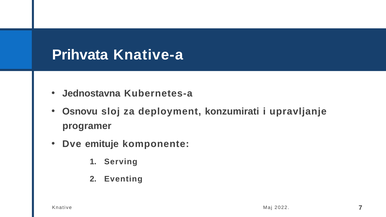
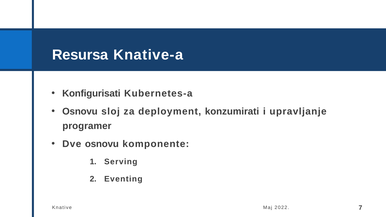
Prihvata: Prihvata -> Resursa (80, 55)
Jednostavna: Jednostavna -> Konfigurisati (91, 93)
Dve emituje: emituje -> osnovu (102, 144)
